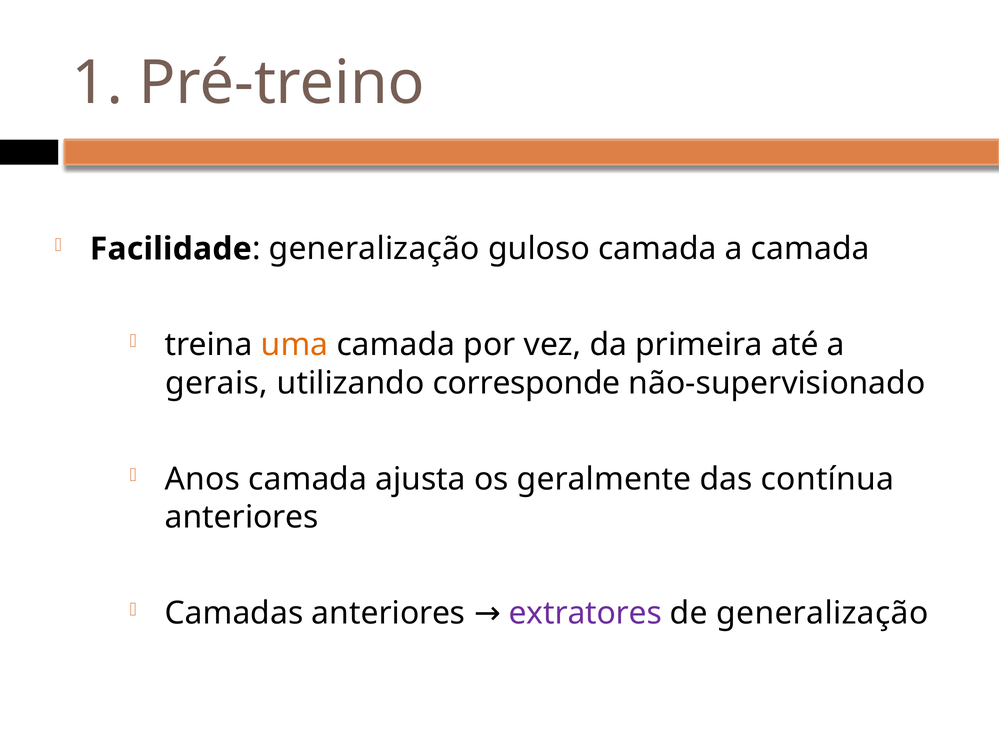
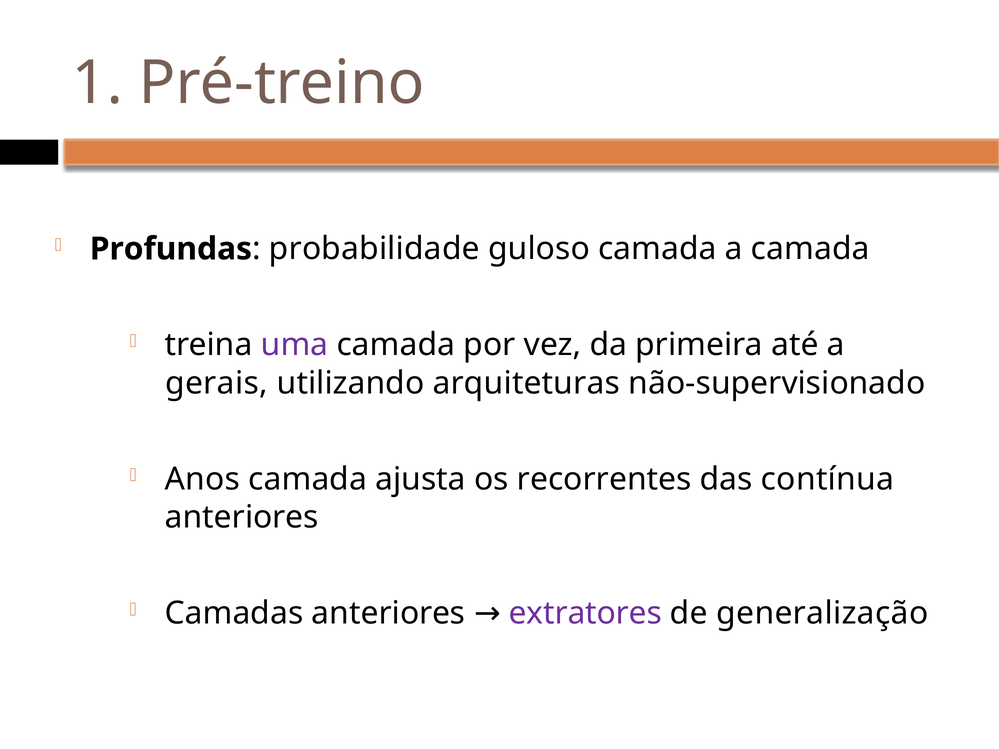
Facilidade: Facilidade -> Profundas (171, 249)
generalização: generalização -> probabilidade (374, 249)
uma colour: orange -> purple (295, 345)
corresponde: corresponde -> arquiteturas (526, 383)
geralmente: geralmente -> recorrentes (604, 479)
